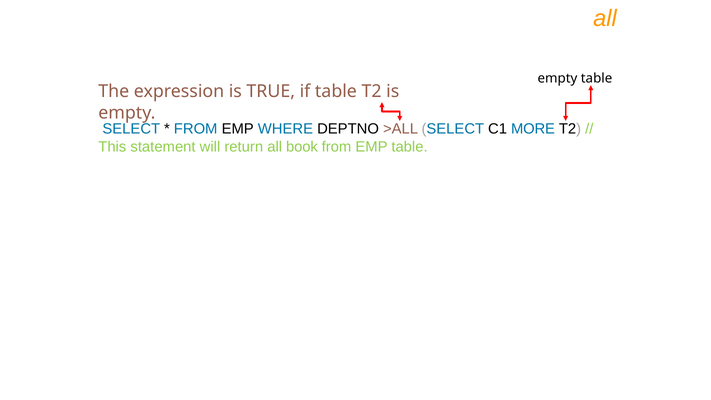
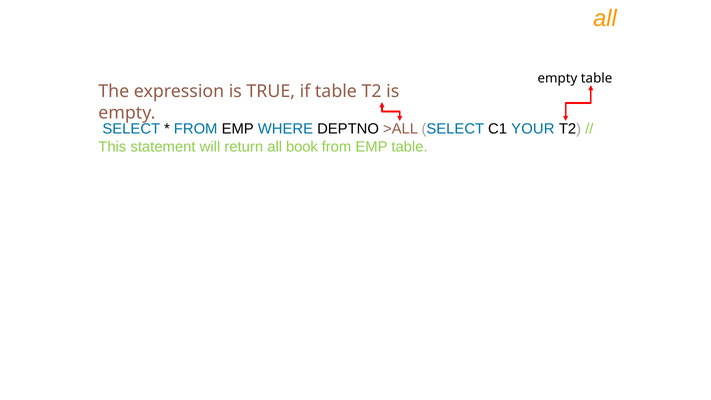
MORE: MORE -> YOUR (533, 129)
